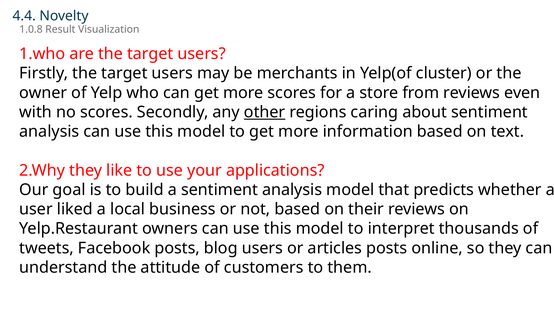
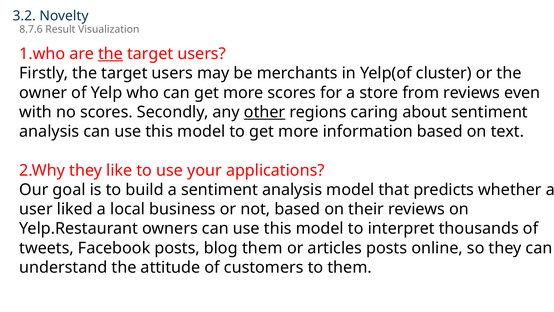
4.4: 4.4 -> 3.2 (24, 16)
1.0.8: 1.0.8 -> 8.7.6 (31, 29)
the underline: none -> present (111, 54)
blog users: users -> them (262, 248)
